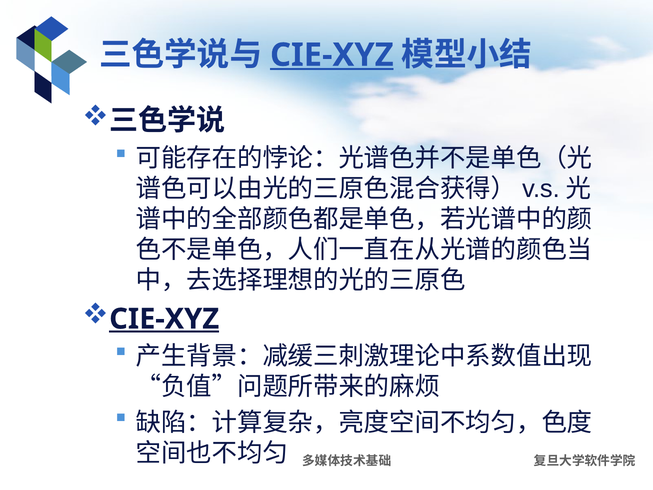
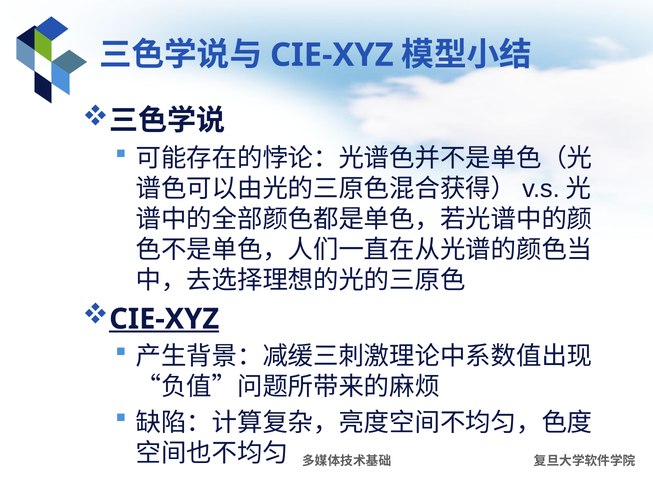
CIE-XYZ underline: present -> none (332, 55)
